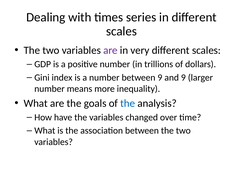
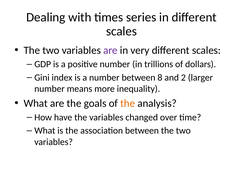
between 9: 9 -> 8 (160, 77)
and 9: 9 -> 2 (183, 77)
the colour: blue -> orange (128, 103)
